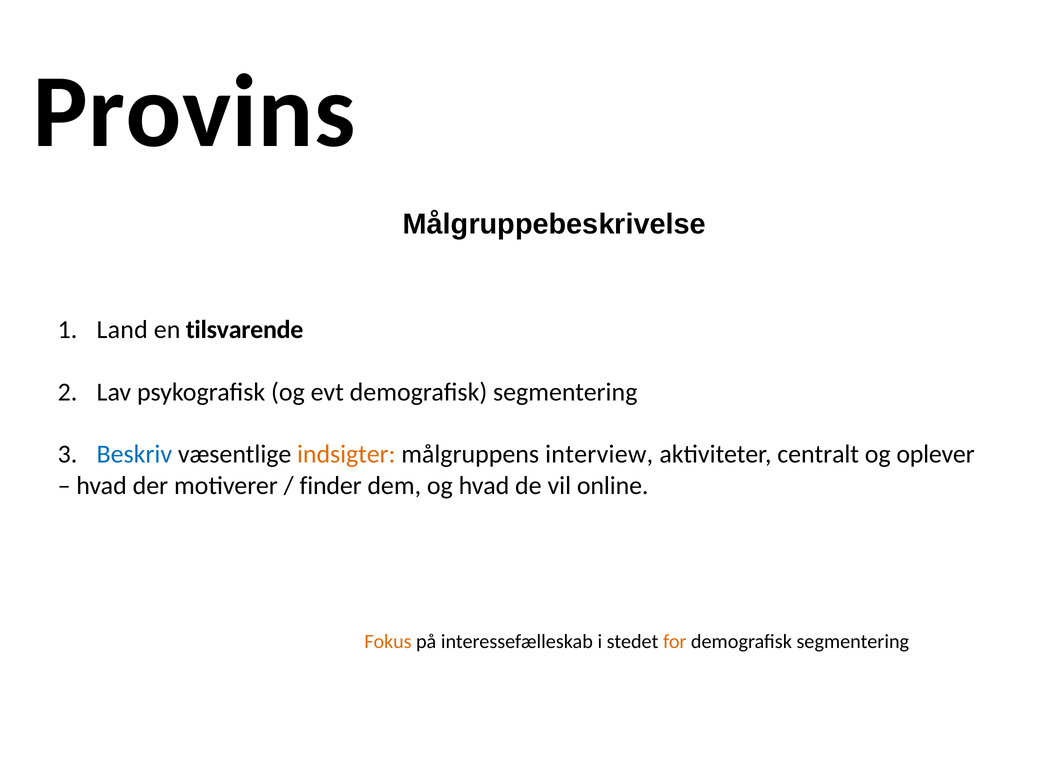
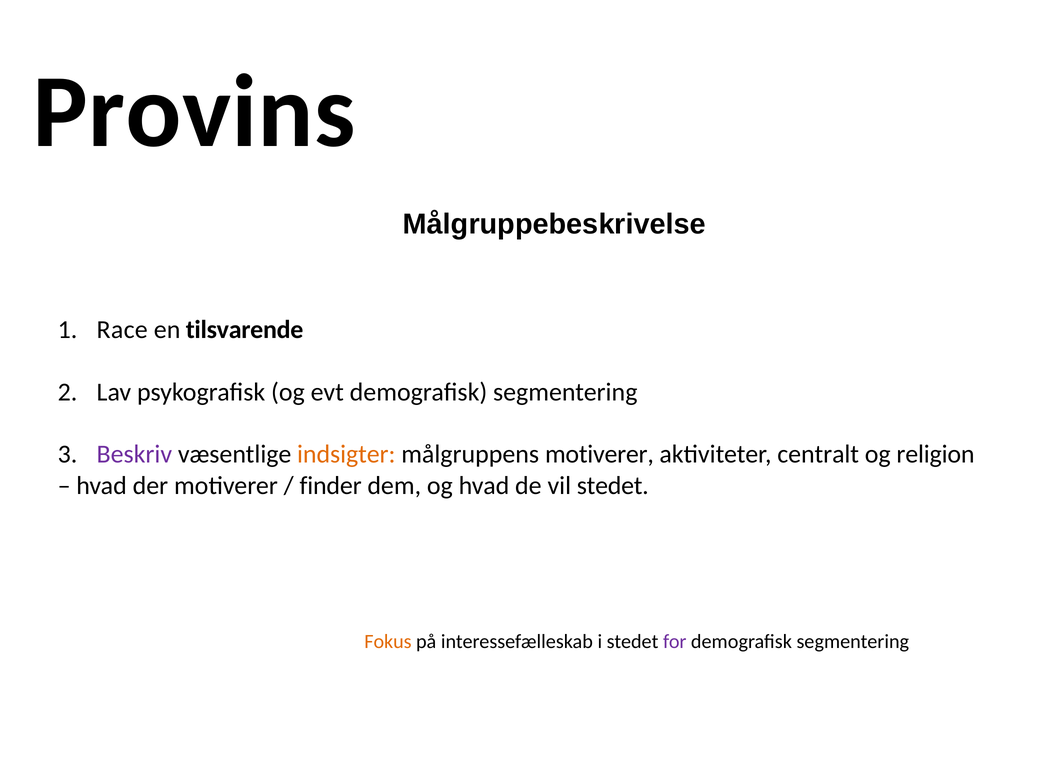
Land: Land -> Race (122, 330)
Beskriv colour: blue -> purple (134, 455)
målgruppens interview: interview -> motiverer (599, 455)
oplever: oplever -> religion (935, 455)
vil online: online -> stedet (613, 486)
for colour: orange -> purple (675, 642)
